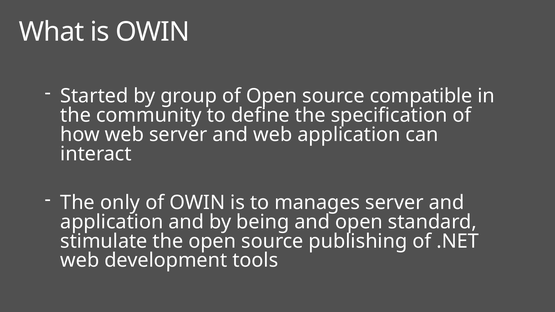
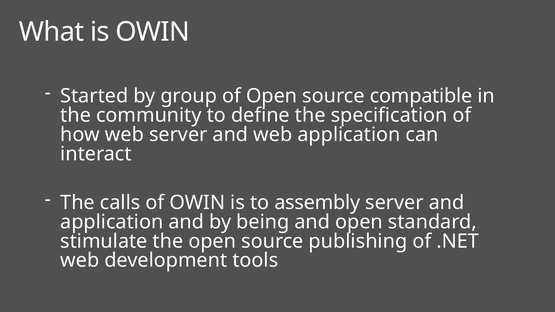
only: only -> calls (120, 203)
manages: manages -> assembly (317, 203)
